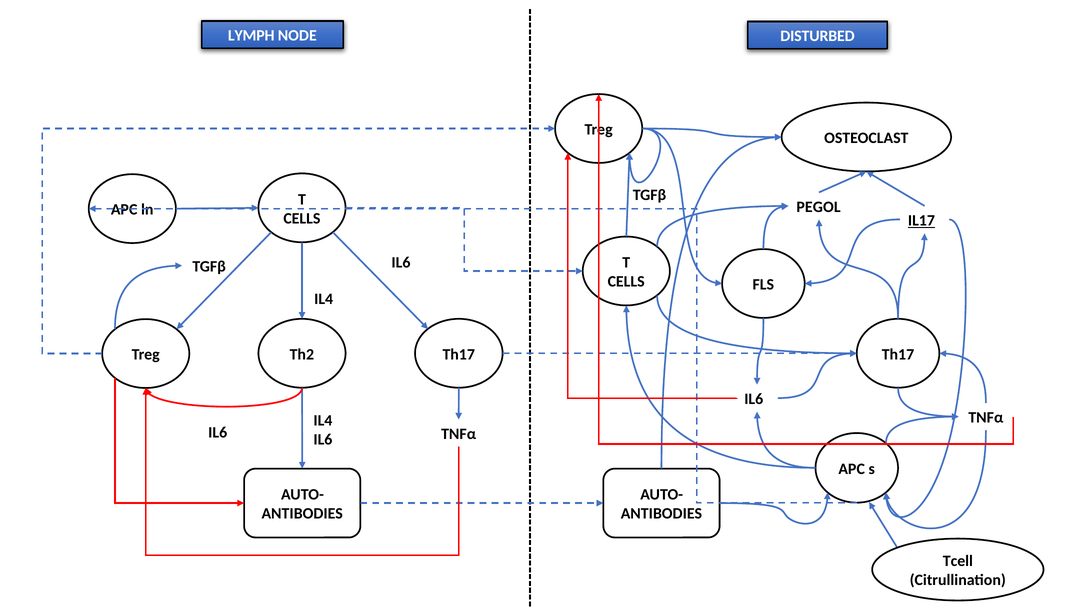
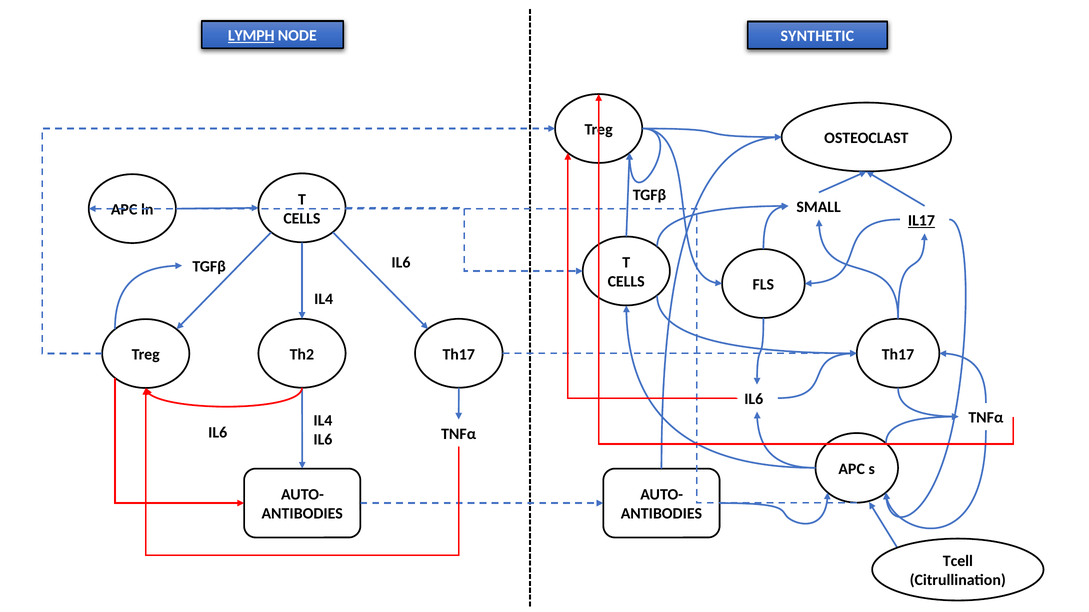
LYMPH underline: none -> present (251, 36)
DISTURBED: DISTURBED -> SYNTHETIC (817, 36)
PEGOL: PEGOL -> SMALL (819, 207)
